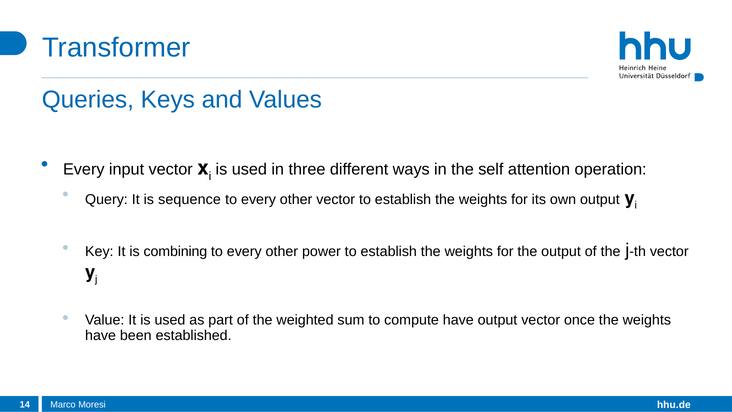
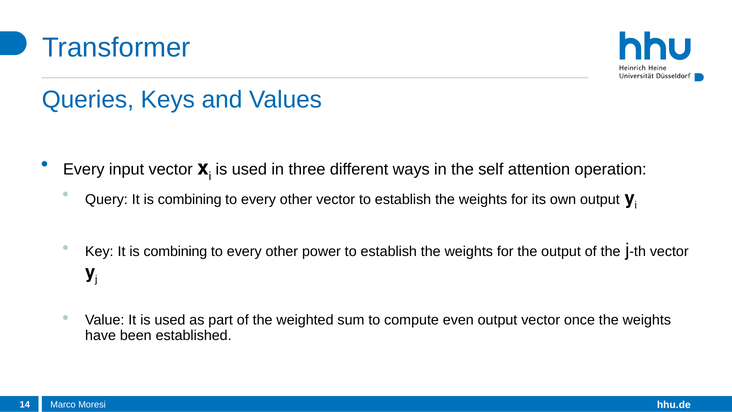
Query It is sequence: sequence -> combining (190, 200)
compute have: have -> even (458, 320)
